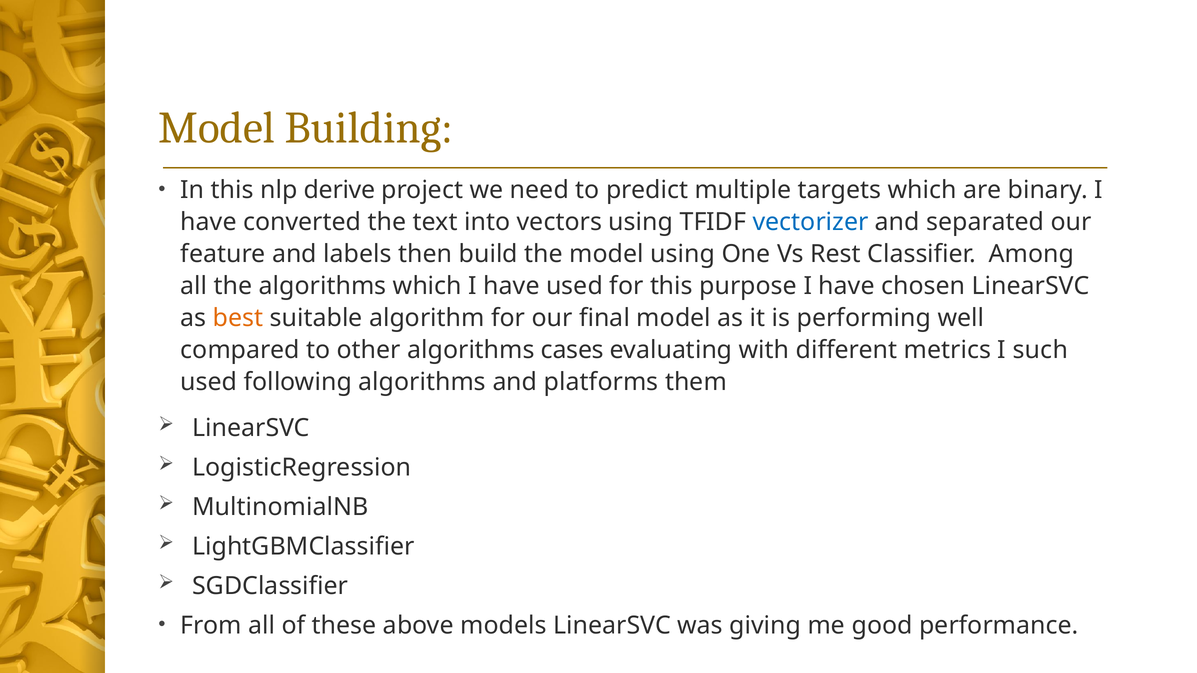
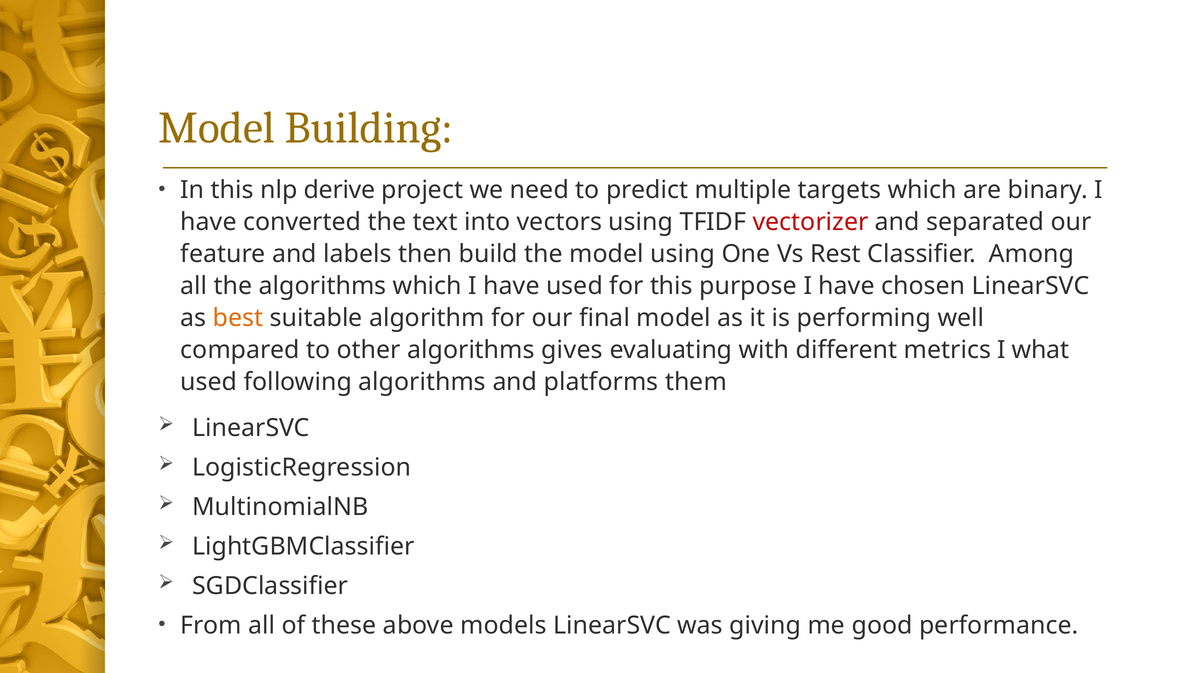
vectorizer colour: blue -> red (811, 222)
cases: cases -> gives (572, 350)
such: such -> what (1041, 350)
